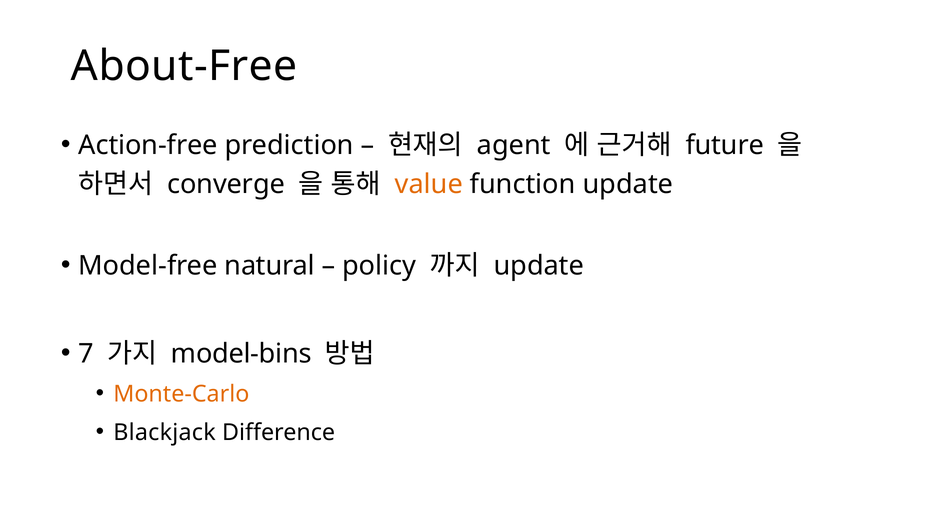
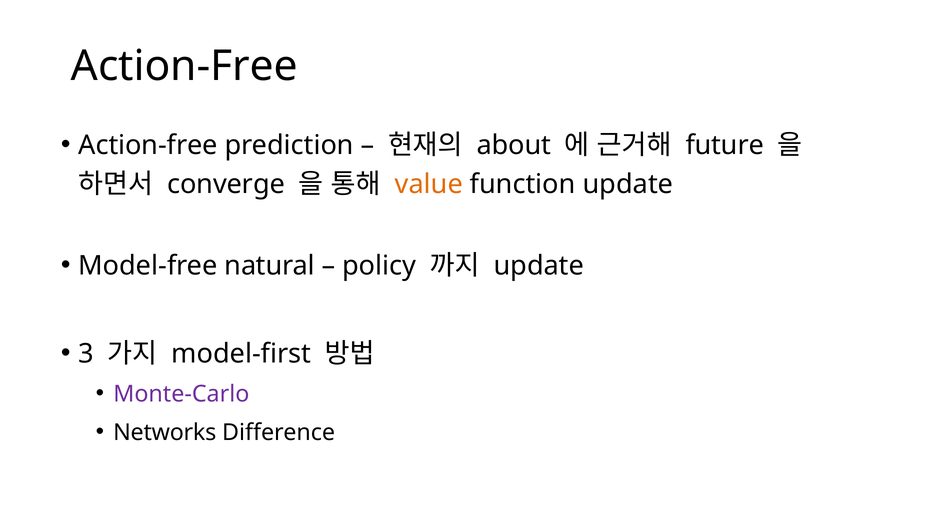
About-Free: About-Free -> Action-Free (184, 66)
agent: agent -> about (514, 145)
7: 7 -> 3 (86, 353)
model-bins: model-bins -> model-first (241, 353)
Monte-Carlo colour: orange -> purple (181, 394)
Blackjack: Blackjack -> Networks (165, 432)
